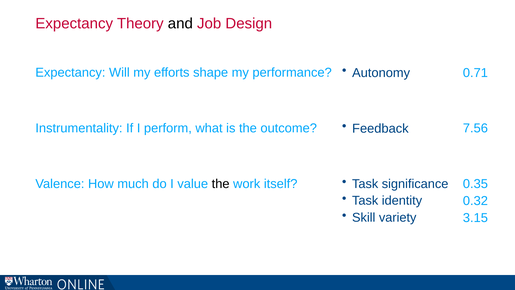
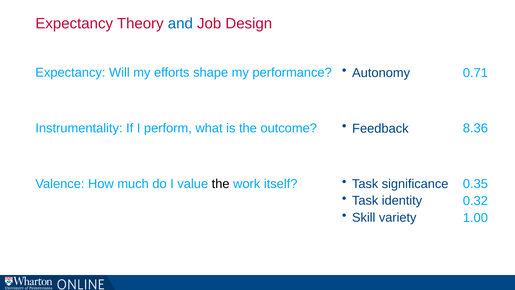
and colour: black -> blue (180, 23)
7.56: 7.56 -> 8.36 (475, 128)
3.15: 3.15 -> 1.00 (475, 218)
